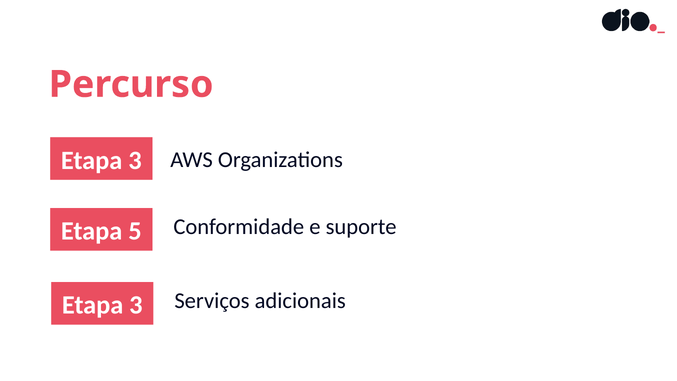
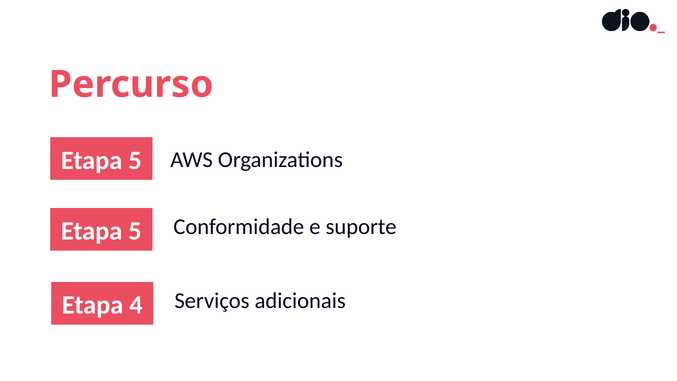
3: 3 -> 5 (135, 160)
3: 3 -> 4 (136, 305)
